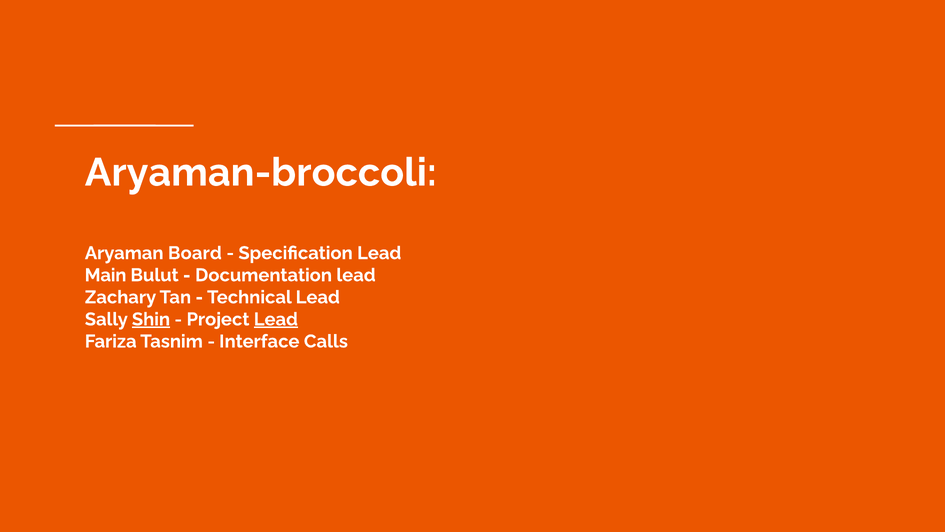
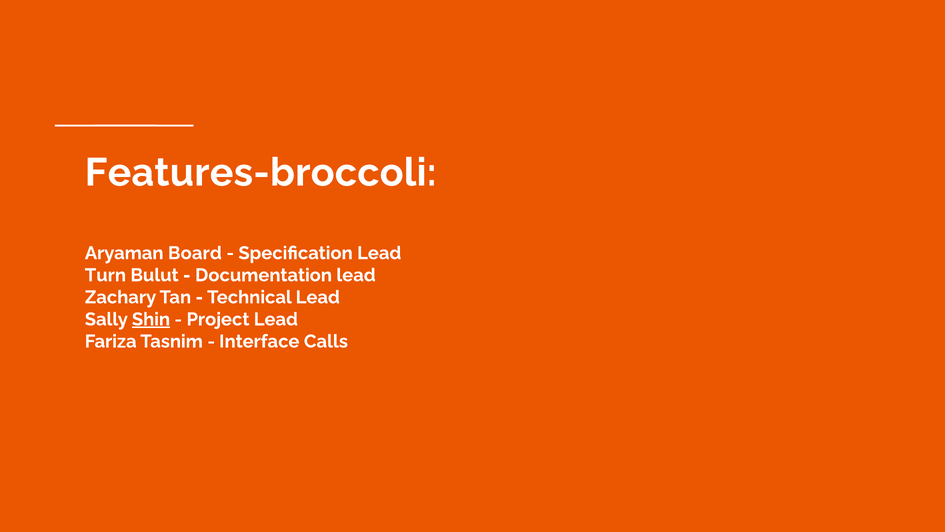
Aryaman-broccoli: Aryaman-broccoli -> Features-broccoli (261, 172)
Main: Main -> Turn (105, 275)
Lead underline: present -> none (276, 319)
